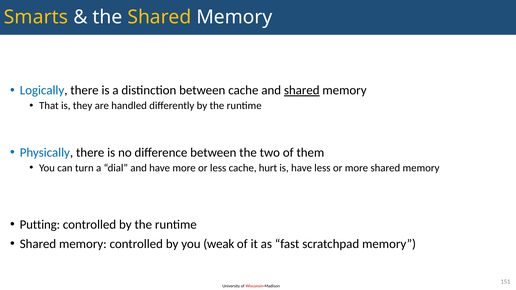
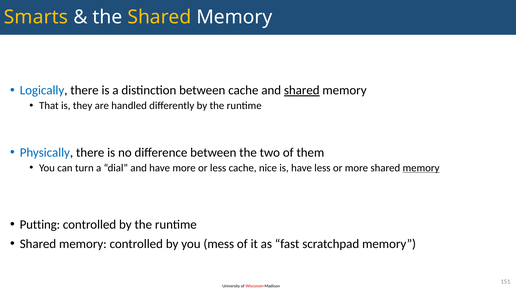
hurt: hurt -> nice (268, 168)
memory underline: none -> present (421, 168)
weak: weak -> mess (219, 244)
